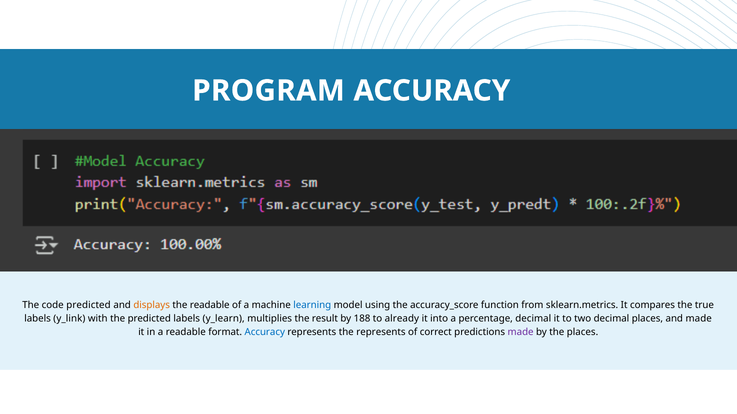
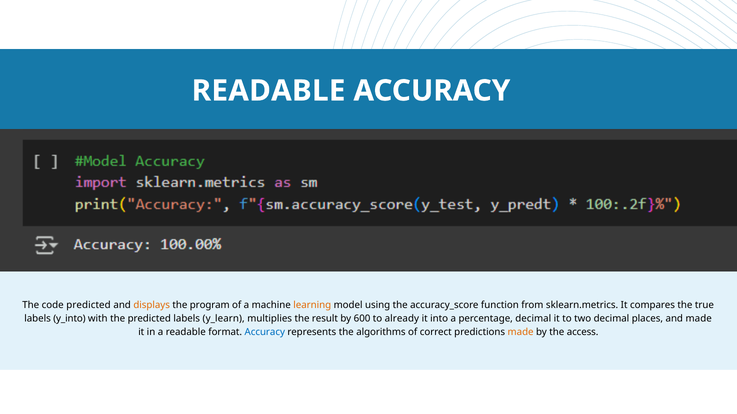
PROGRAM: PROGRAM -> READABLE (269, 91)
the readable: readable -> program (210, 305)
learning colour: blue -> orange (312, 305)
y_link: y_link -> y_into (69, 319)
188: 188 -> 600 (362, 319)
the represents: represents -> algorithms (381, 332)
made colour: purple -> orange (521, 332)
the places: places -> access (583, 332)
